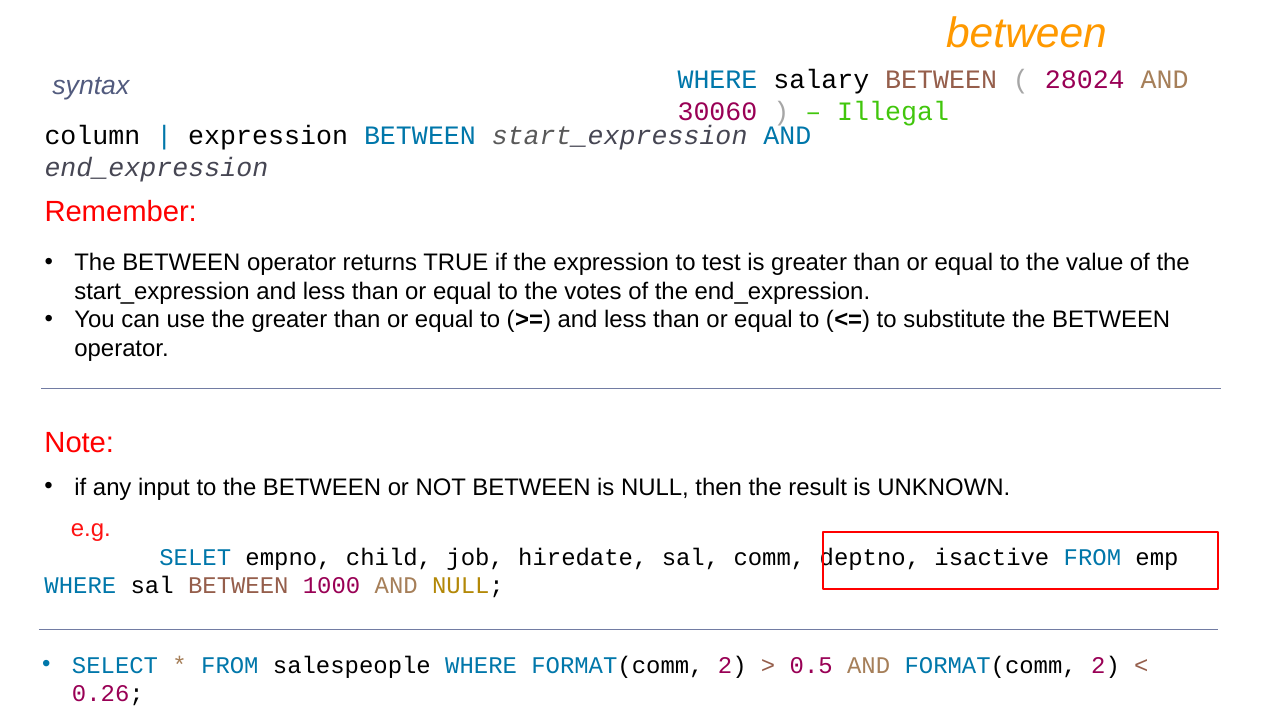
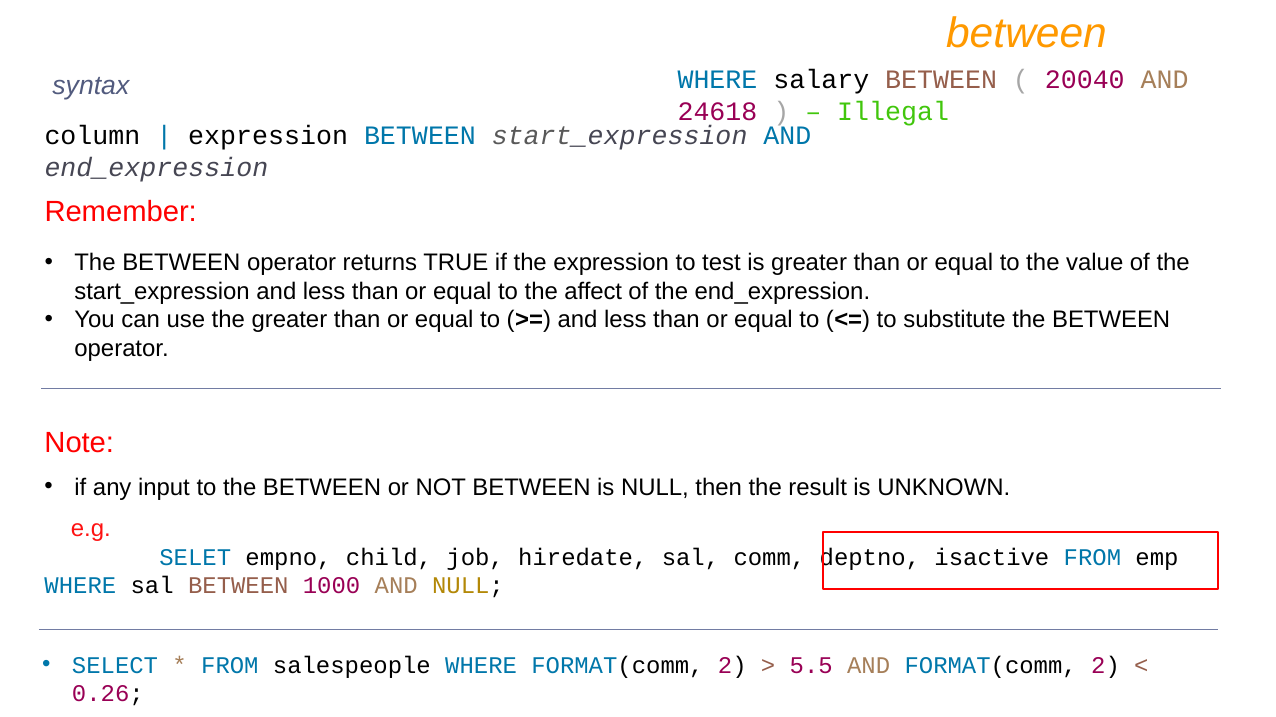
28024: 28024 -> 20040 (1085, 80)
30060: 30060 -> 24618 (717, 112)
votes: votes -> affect (593, 292)
0.5: 0.5 -> 5.5 (811, 666)
